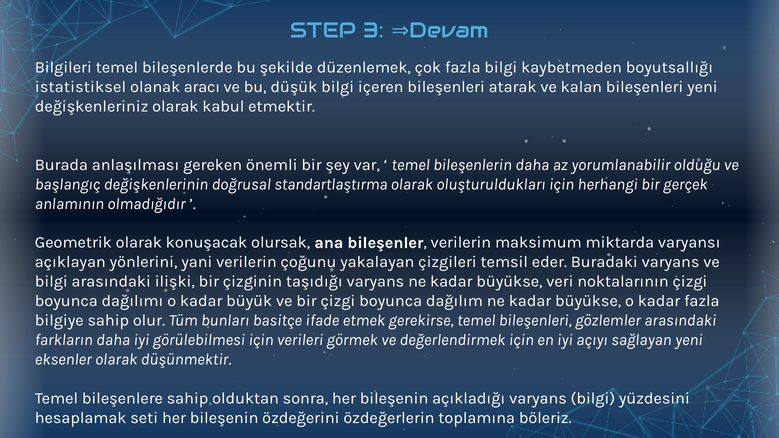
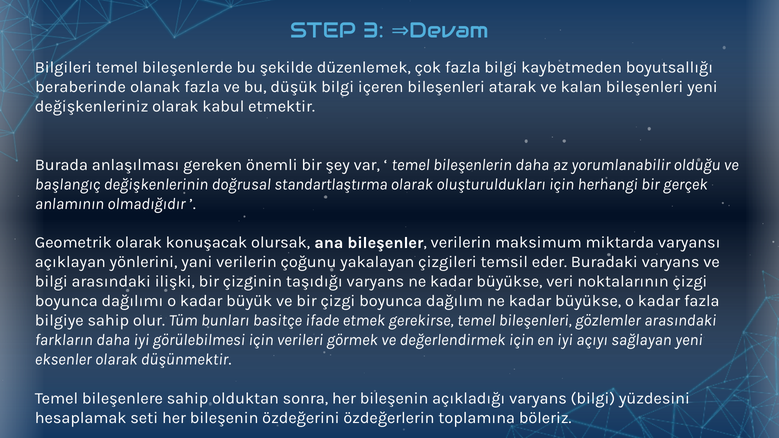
istatistiksel: istatistiksel -> beraberinde (81, 87)
olanak aracı: aracı -> fazla (202, 87)
